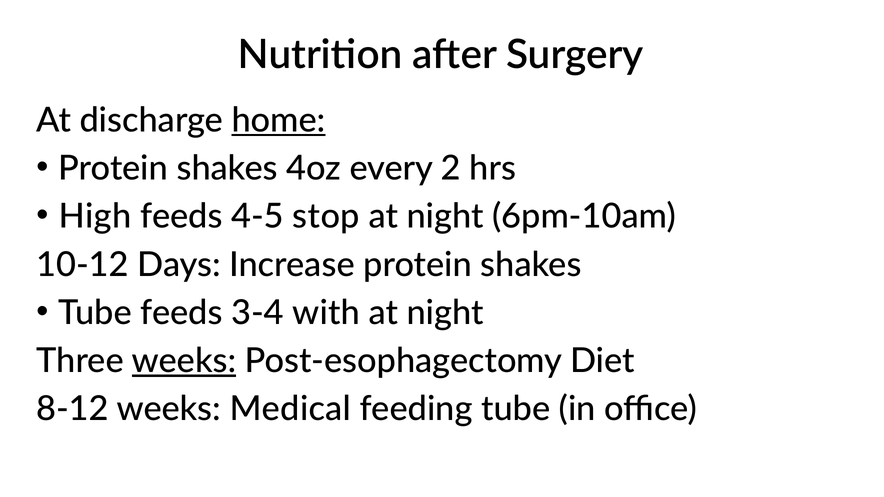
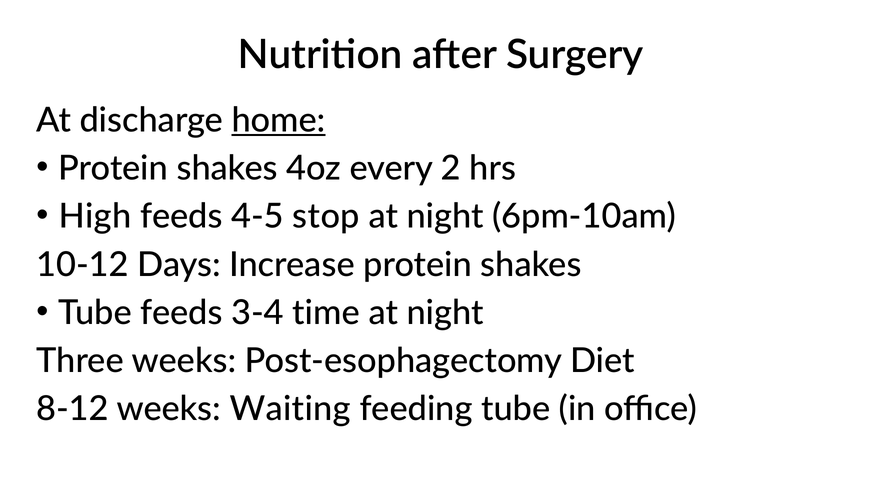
with: with -> time (326, 313)
weeks underline: present -> none (184, 361)
Medical: Medical -> Waiting (290, 409)
